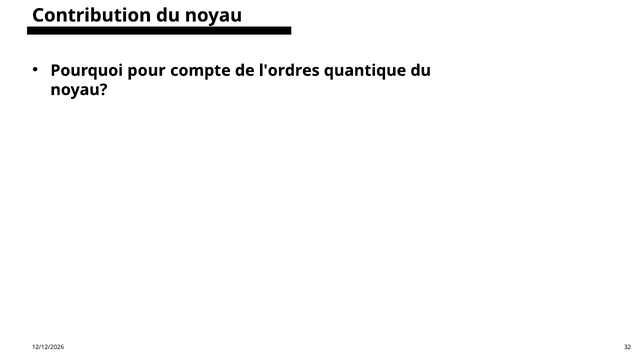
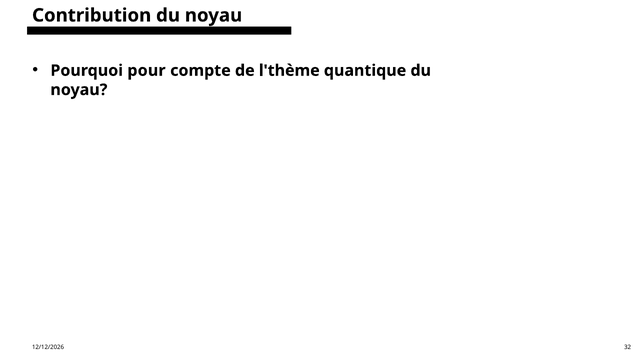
l'ordres: l'ordres -> l'thème (289, 70)
